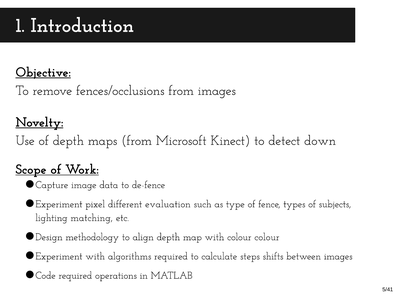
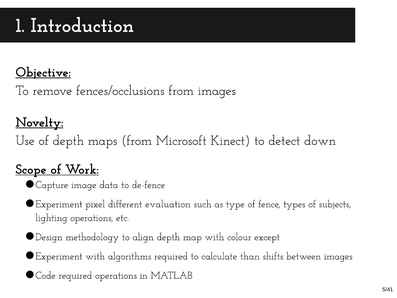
lighting matching: matching -> operations (92, 218)
colour colour: colour -> except (267, 237)
steps: steps -> than (250, 256)
